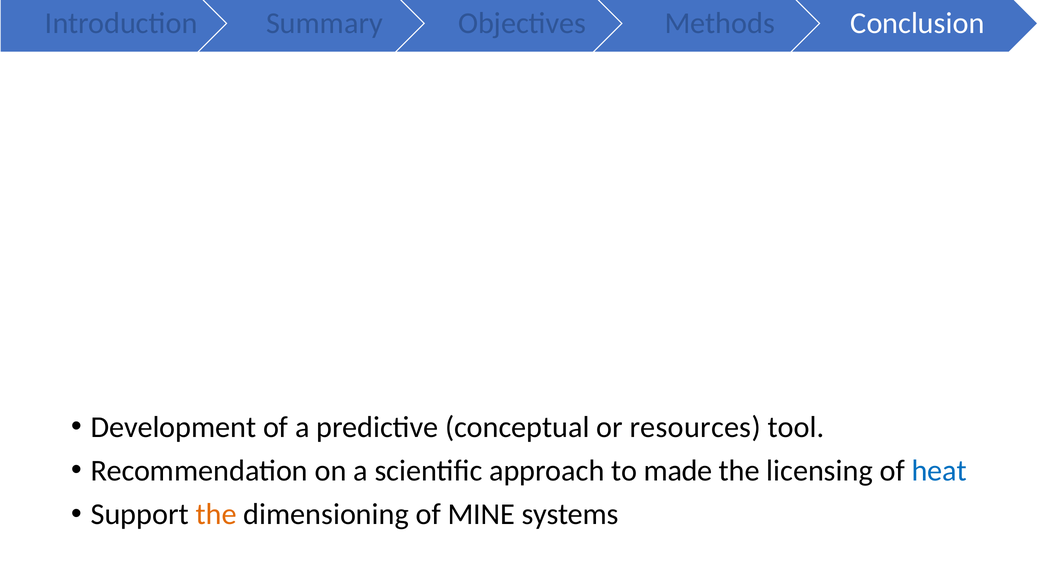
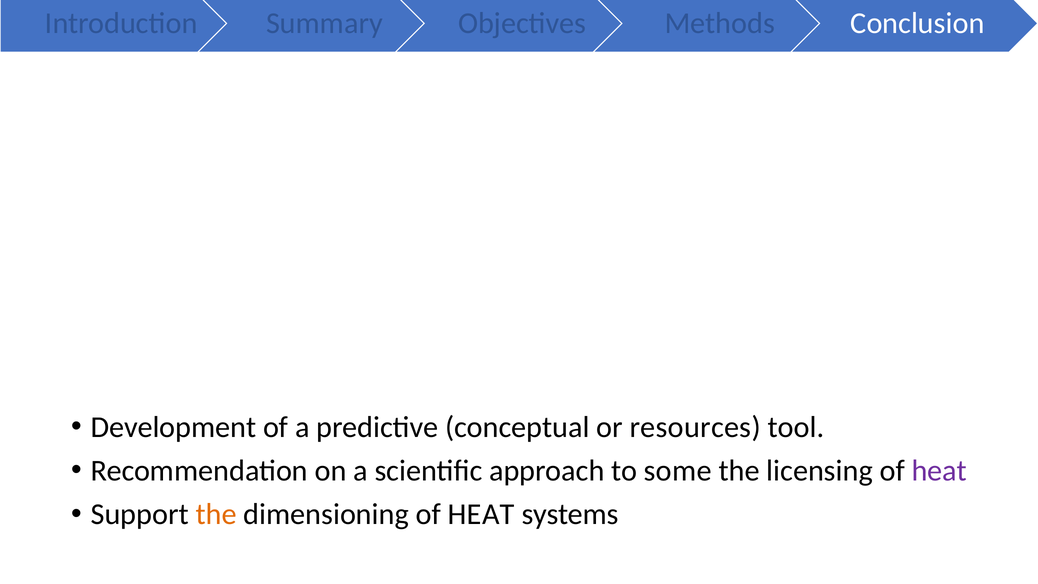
made: made -> some (678, 471)
heat colour: blue -> purple (939, 471)
dimensioning of MINE: MINE -> HEAT (481, 514)
